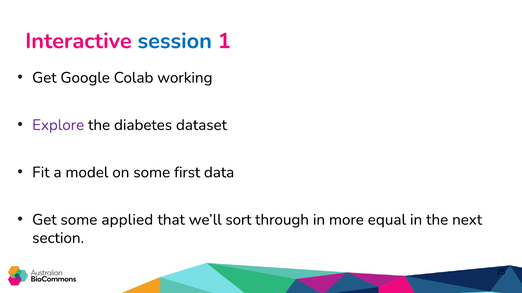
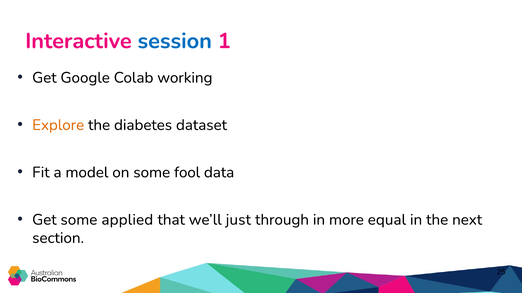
Explore colour: purple -> orange (58, 125)
first: first -> fool (187, 173)
sort: sort -> just (238, 220)
